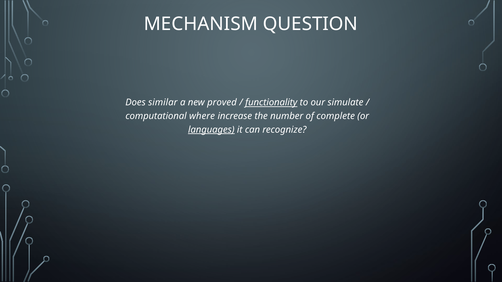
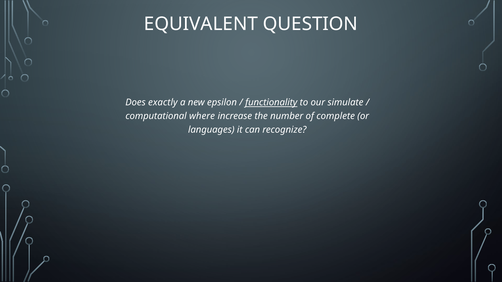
MECHANISM: MECHANISM -> EQUIVALENT (201, 24)
similar: similar -> exactly (163, 103)
proved: proved -> epsilon (222, 103)
languages underline: present -> none (211, 130)
